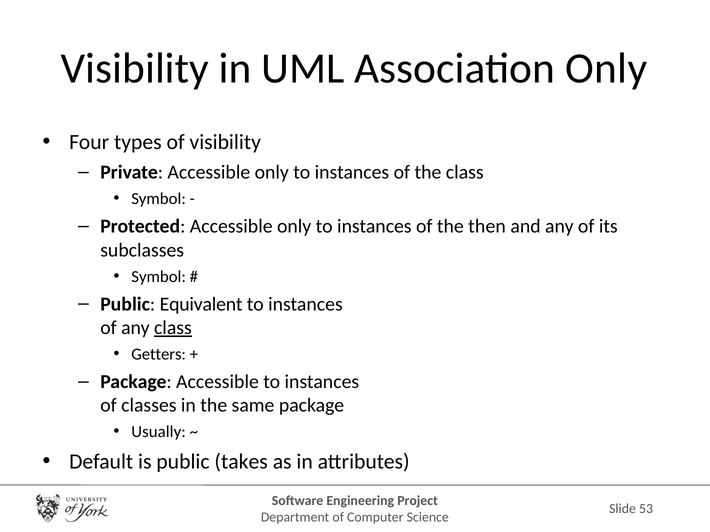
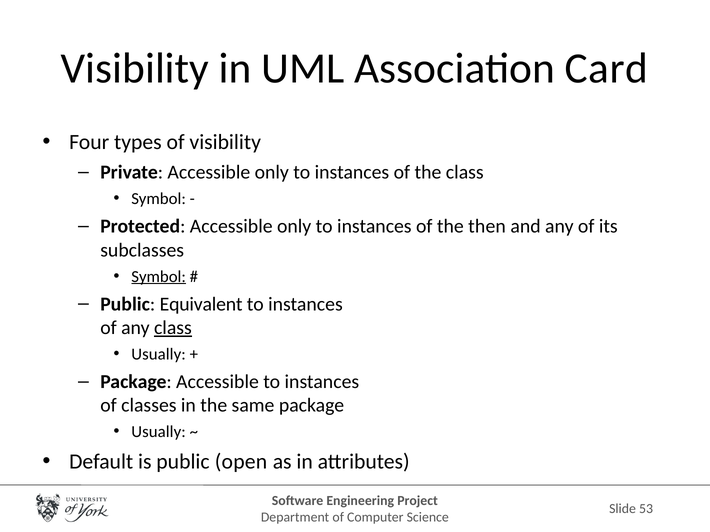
Association Only: Only -> Card (606, 69)
Symbol underline: none -> present (159, 277)
Getters: Getters -> Usually (159, 354)
takes: takes -> open (241, 462)
